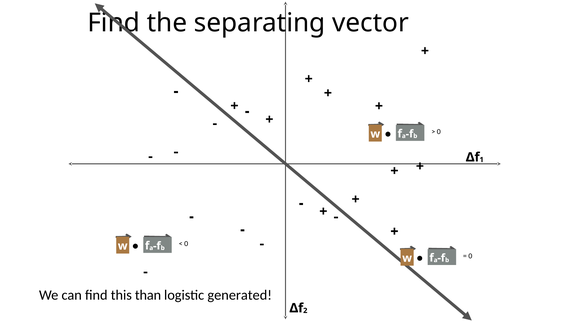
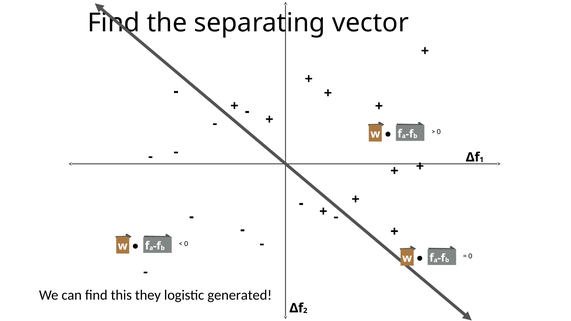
than: than -> they (148, 295)
